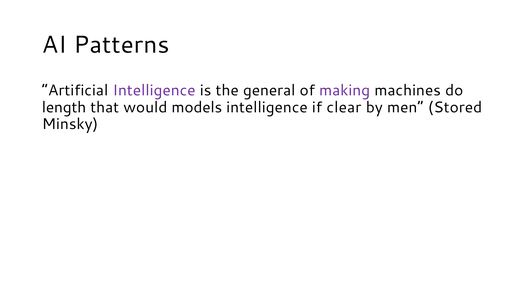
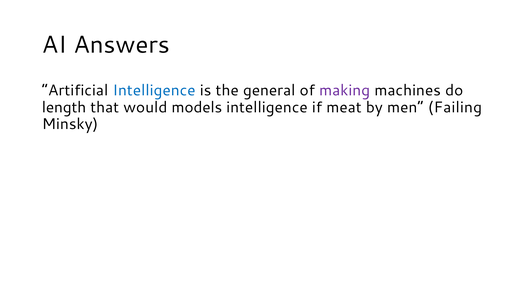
Patterns: Patterns -> Answers (122, 45)
Intelligence colour: purple -> blue (154, 90)
clear: clear -> meat (344, 107)
Stored: Stored -> Failing (455, 107)
